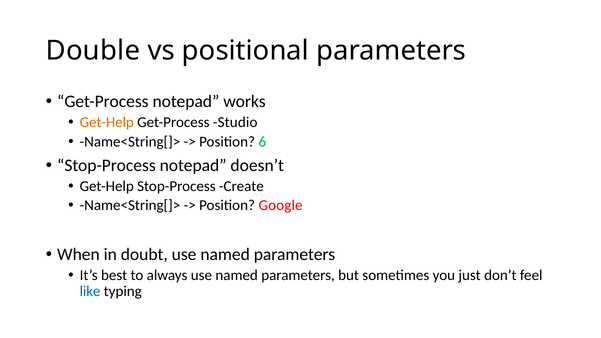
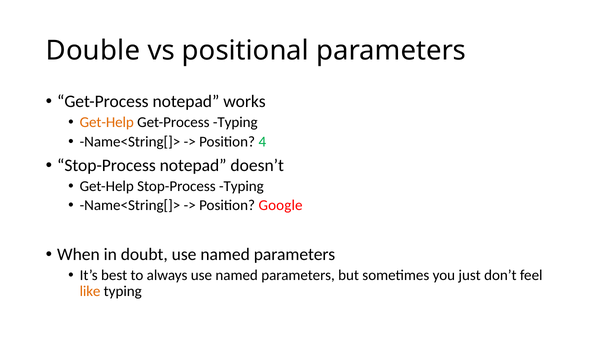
Get-Process Studio: Studio -> Typing (235, 122)
6: 6 -> 4 (262, 142)
Stop-Process Create: Create -> Typing (241, 186)
like colour: blue -> orange (90, 292)
